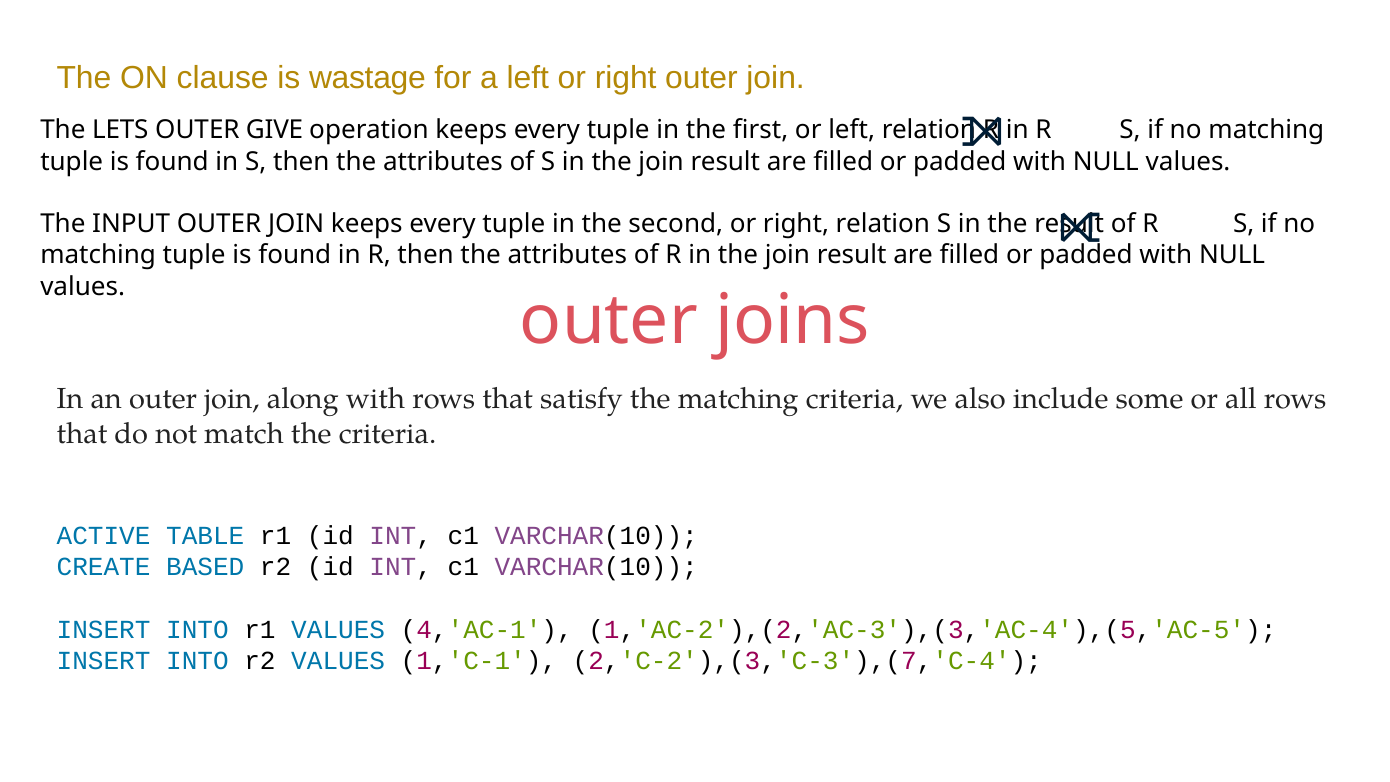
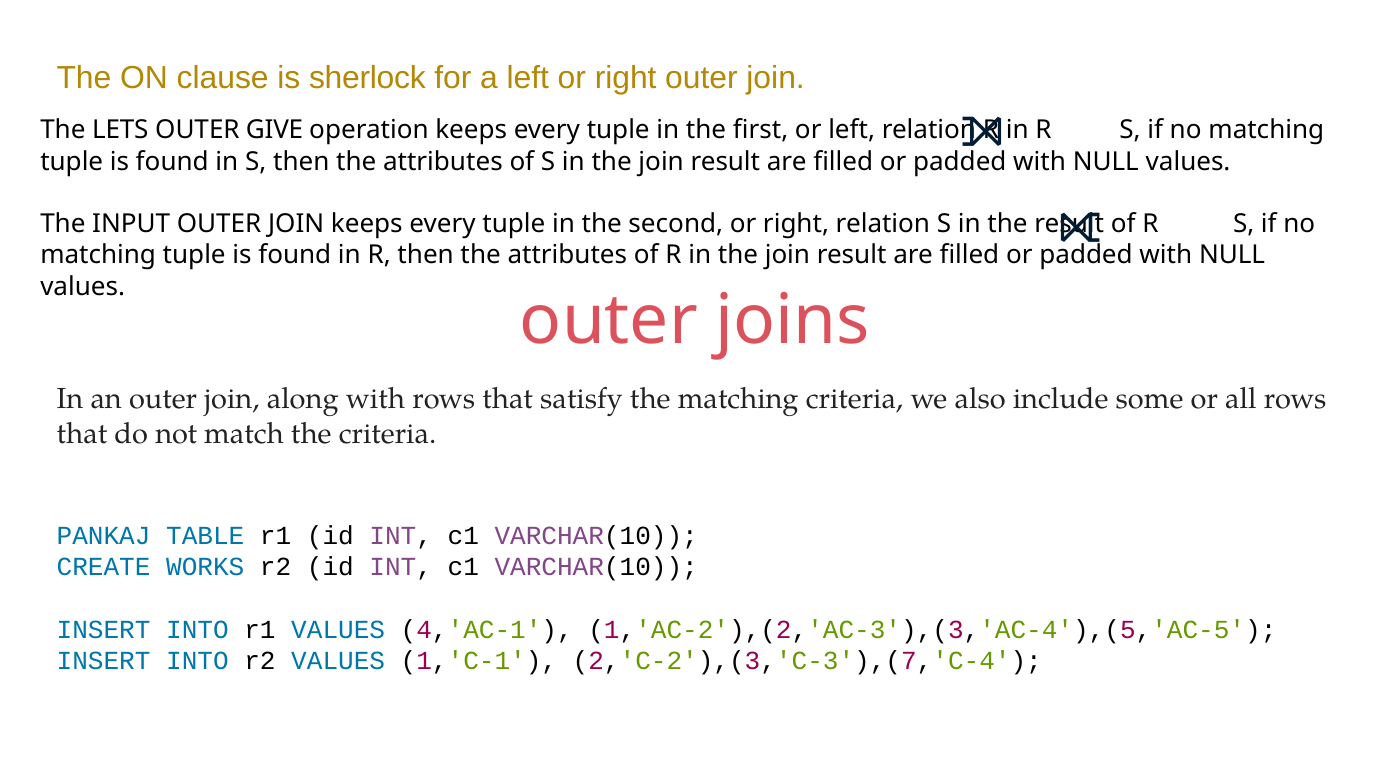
wastage: wastage -> sherlock (367, 78)
ACTIVE: ACTIVE -> PANKAJ (104, 536)
BASED: BASED -> WORKS (205, 567)
